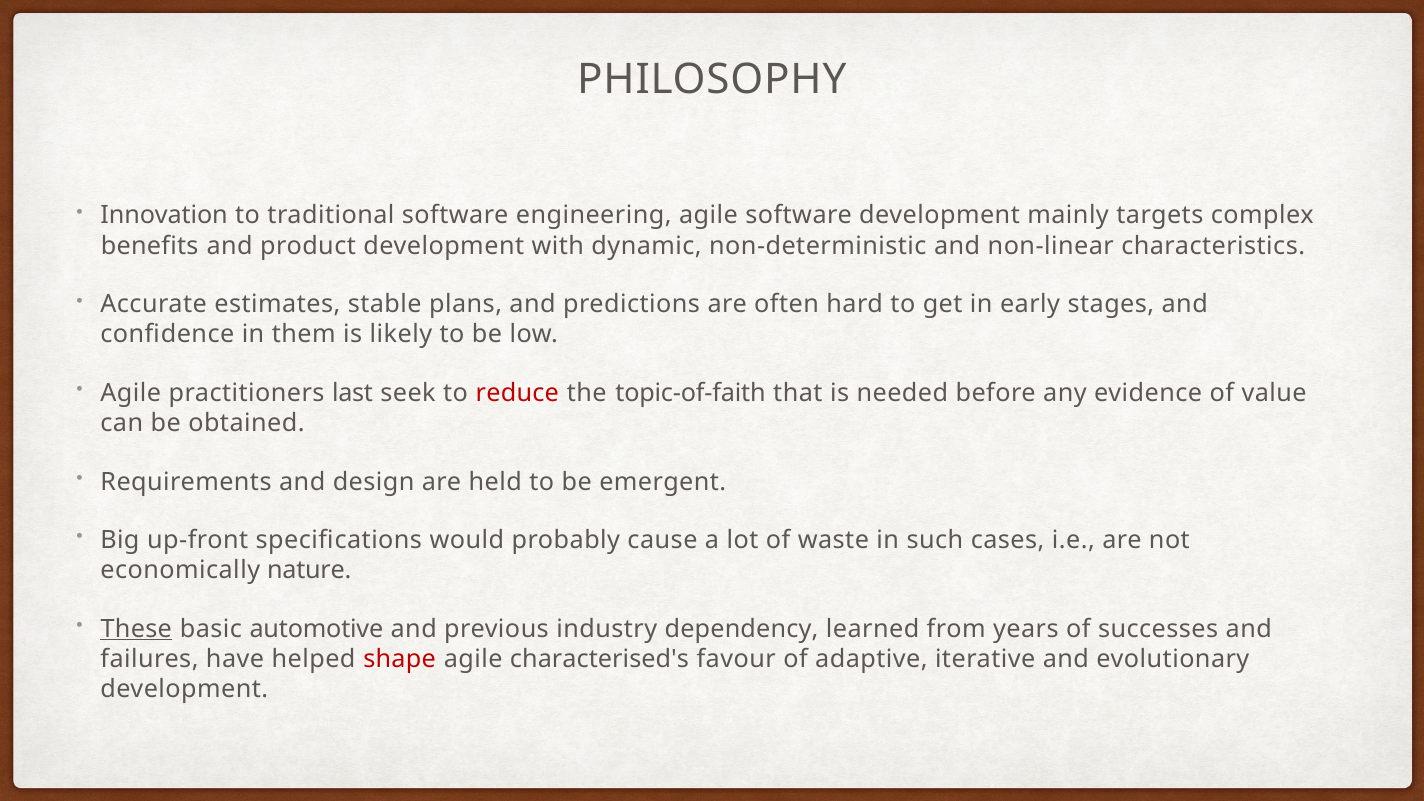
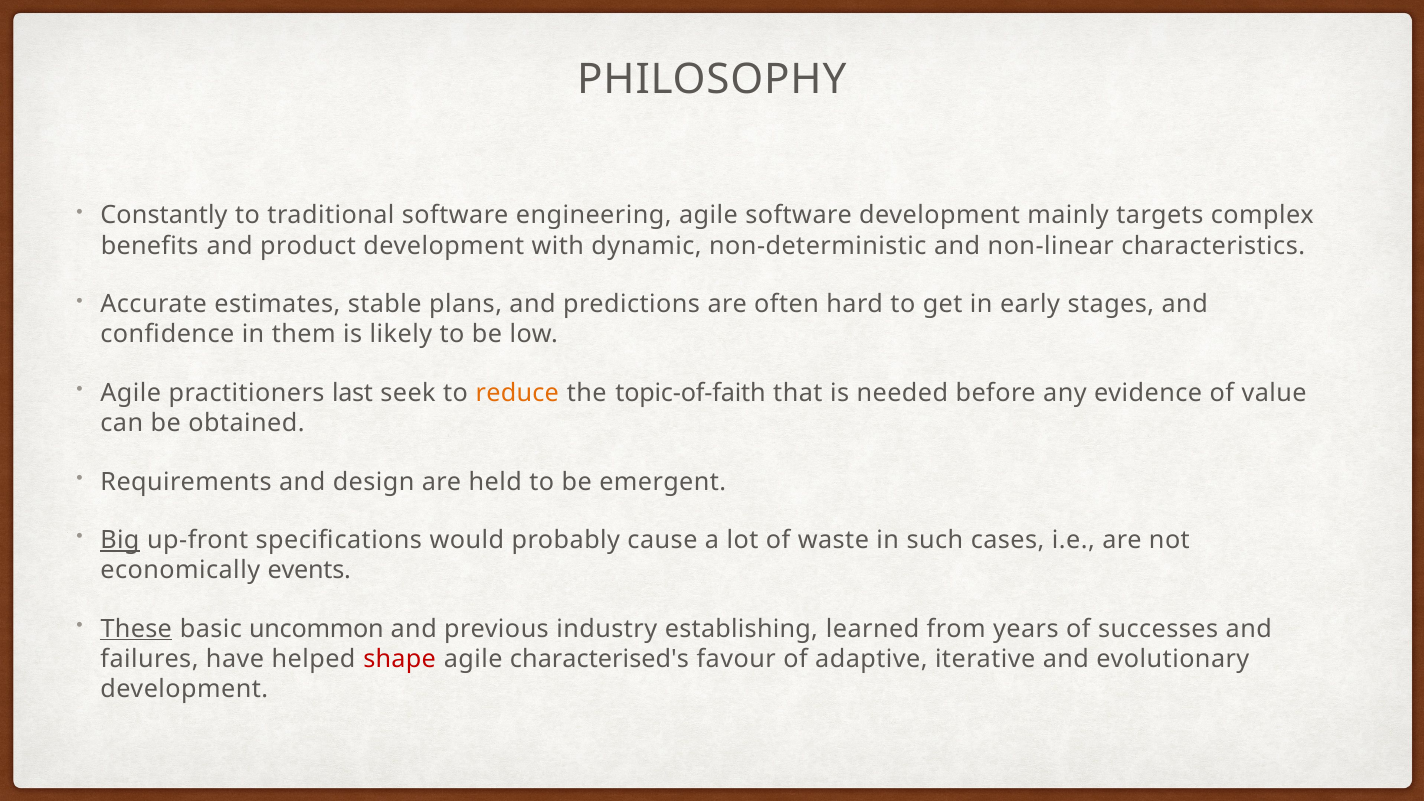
Innovation: Innovation -> Constantly (164, 216)
reduce colour: red -> orange (517, 393)
Big underline: none -> present (120, 540)
nature: nature -> events (309, 570)
automotive: automotive -> uncommon (316, 629)
dependency: dependency -> establishing (741, 629)
